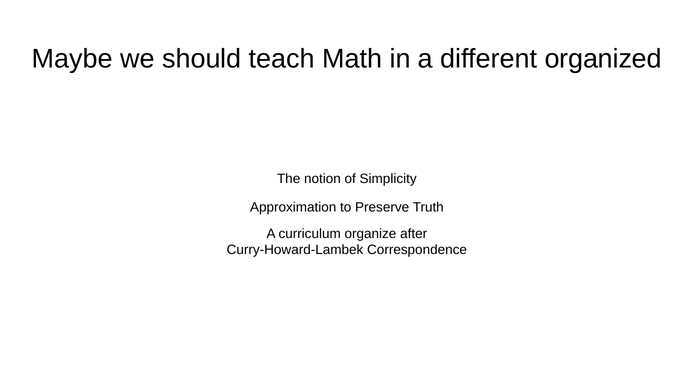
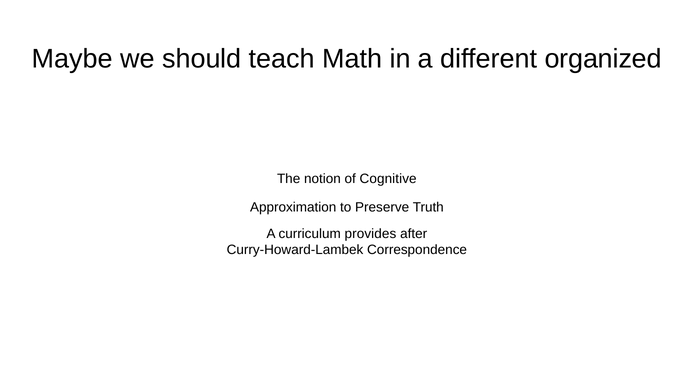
Simplicity: Simplicity -> Cognitive (388, 179)
organize: organize -> provides (370, 234)
